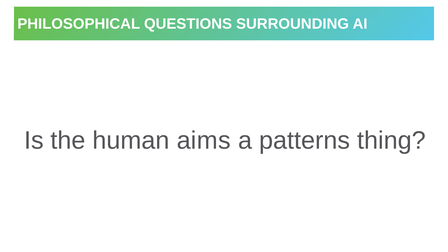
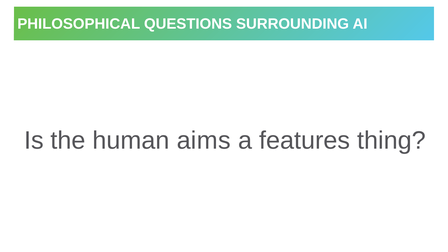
patterns: patterns -> features (305, 140)
